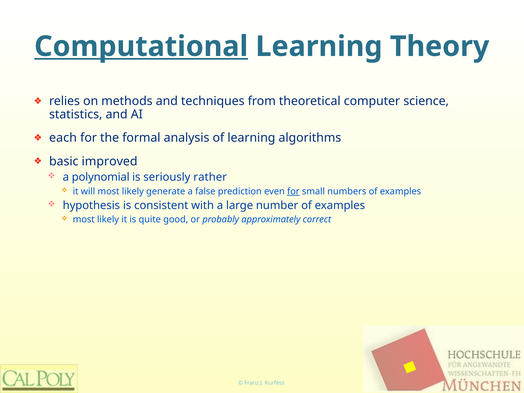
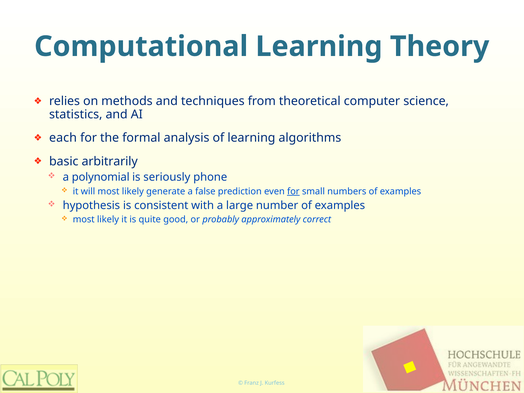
Computational underline: present -> none (141, 46)
improved: improved -> arbitrarily (110, 161)
rather: rather -> phone (210, 177)
